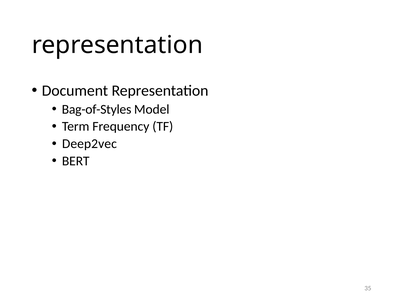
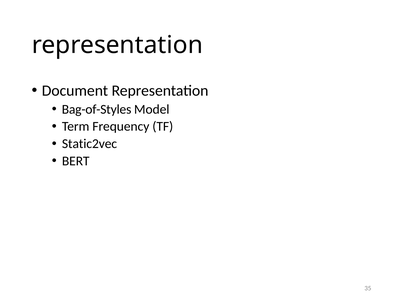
Deep2vec: Deep2vec -> Static2vec (90, 144)
